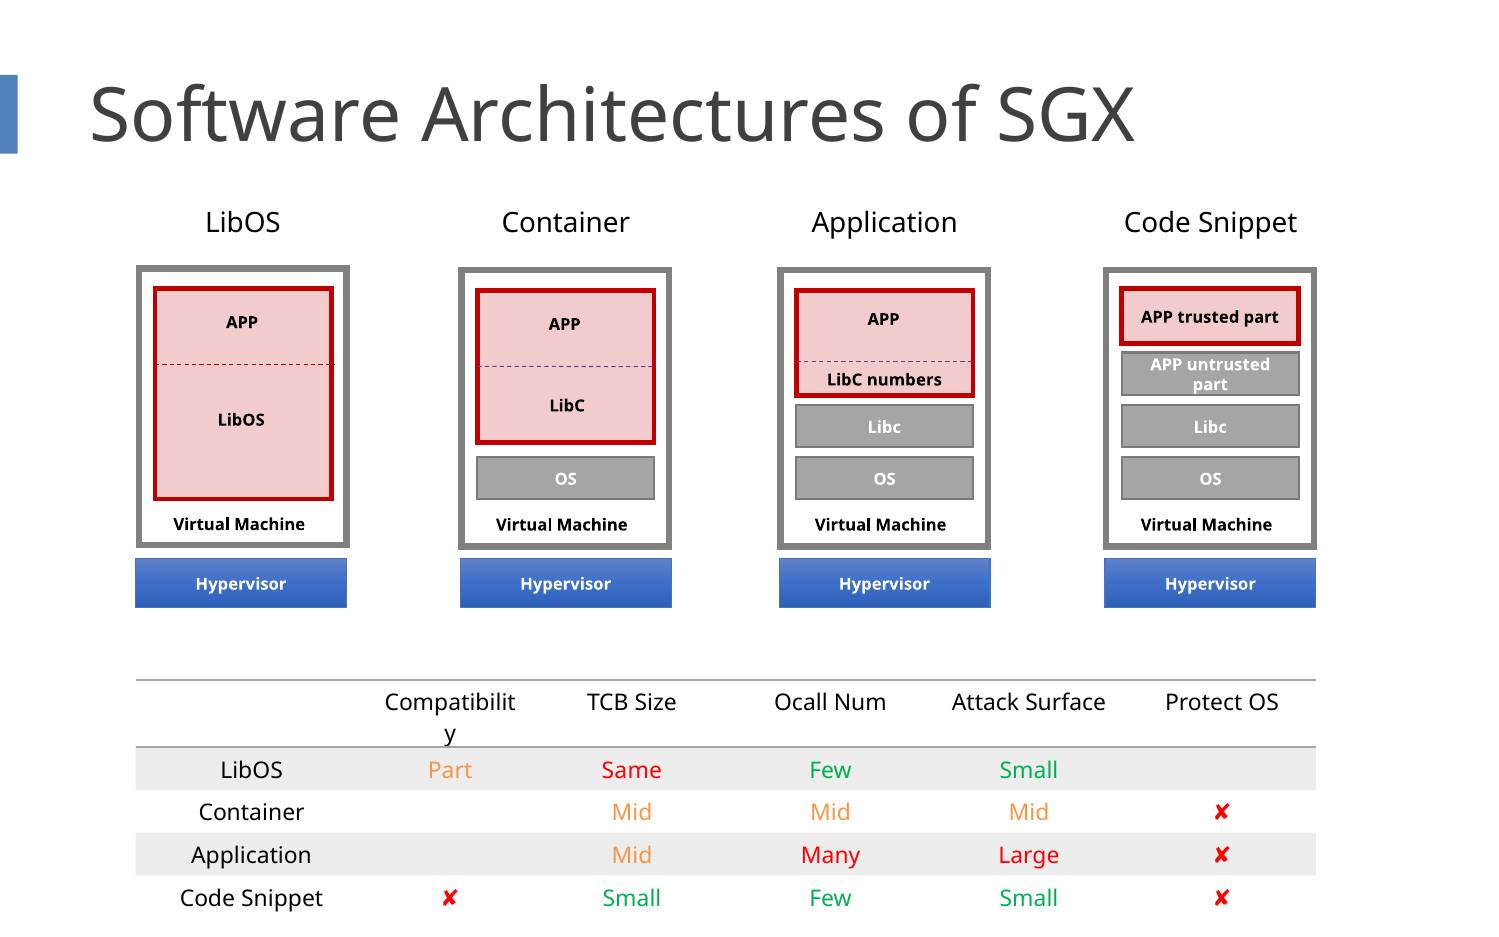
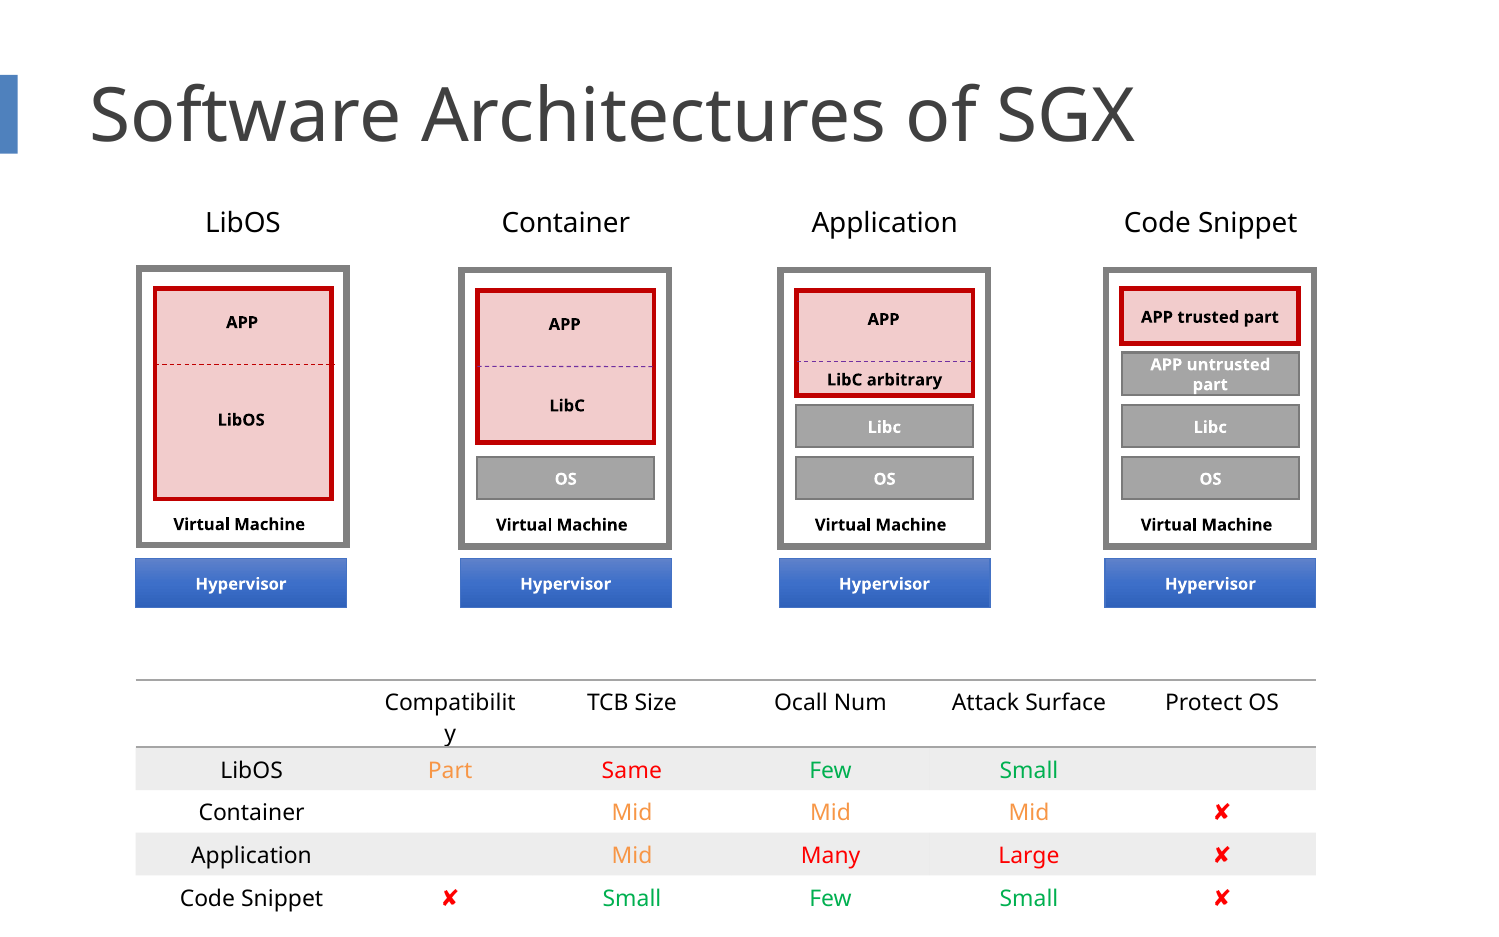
numbers: numbers -> arbitrary (904, 380)
